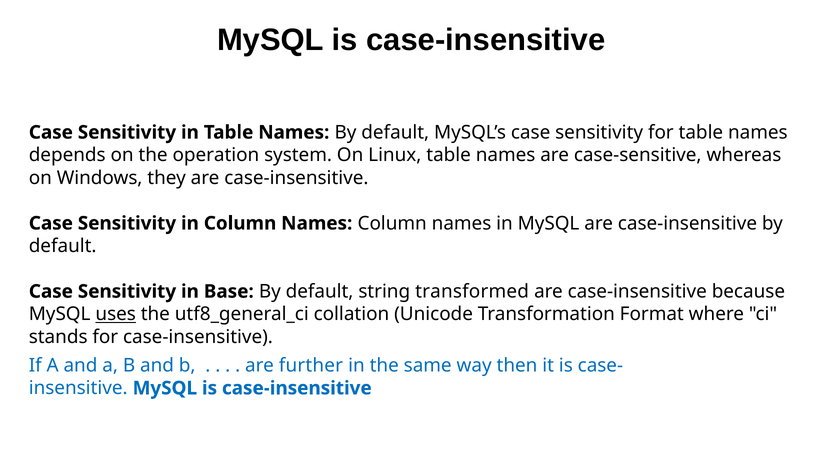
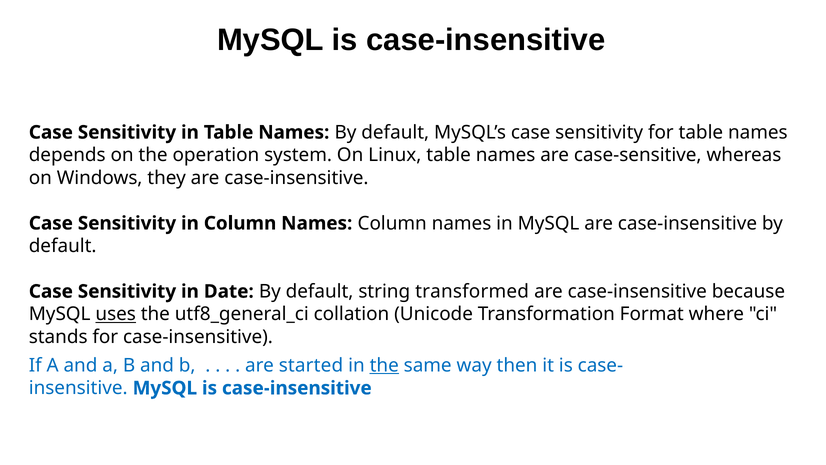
Base: Base -> Date (229, 291)
further: further -> started (311, 365)
the underline: none -> present (384, 365)
